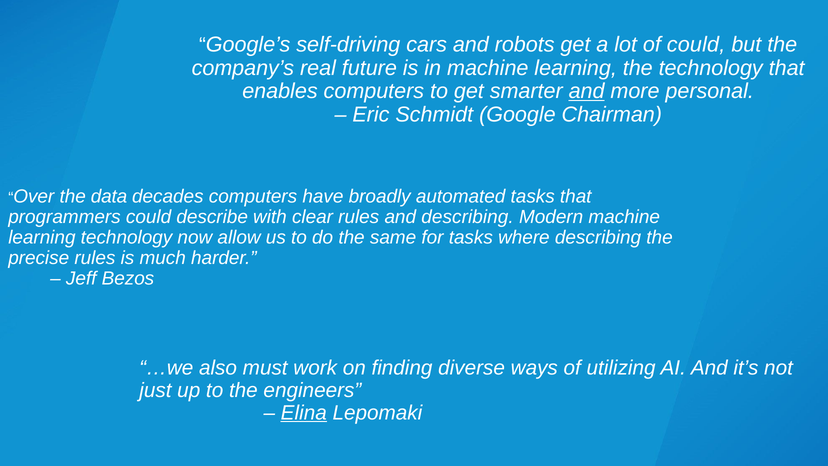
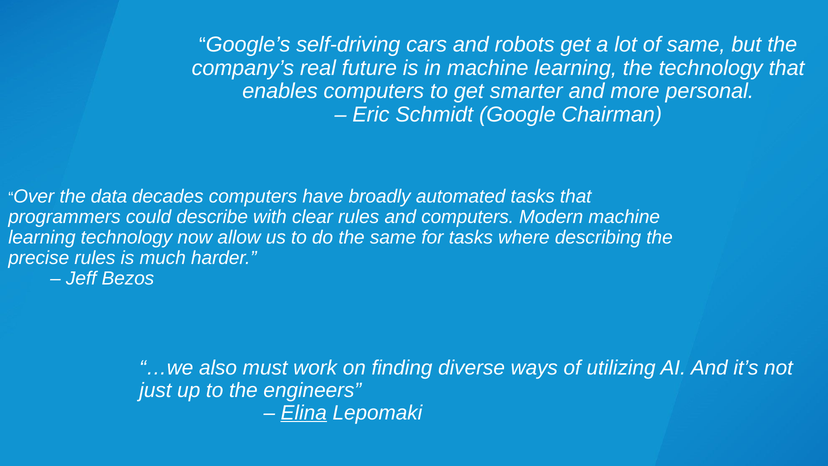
of could: could -> same (696, 45)
and underline: present -> none (587, 91)
and describing: describing -> computers (468, 217)
